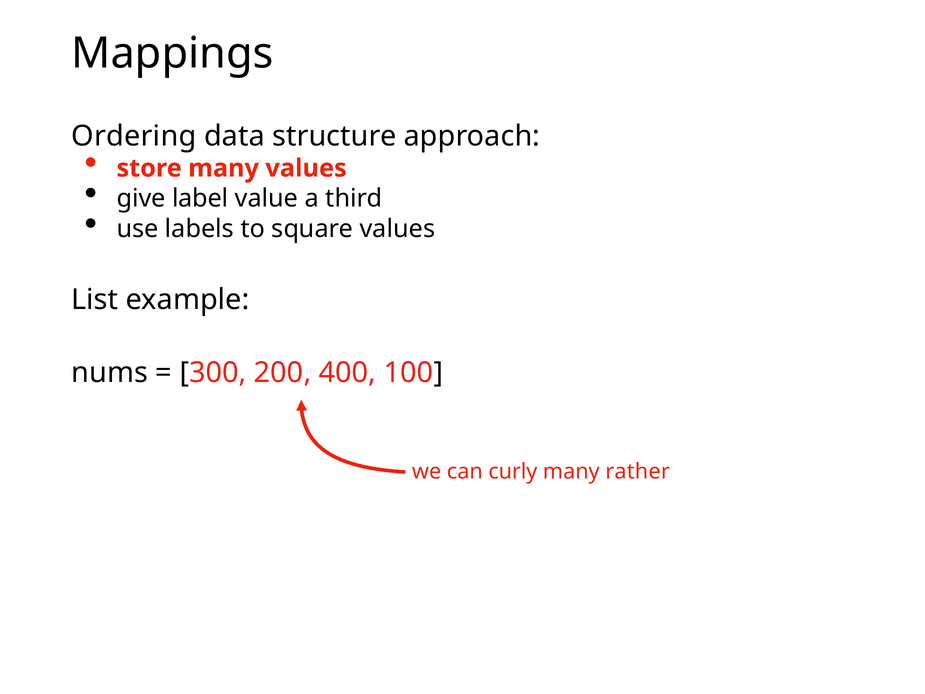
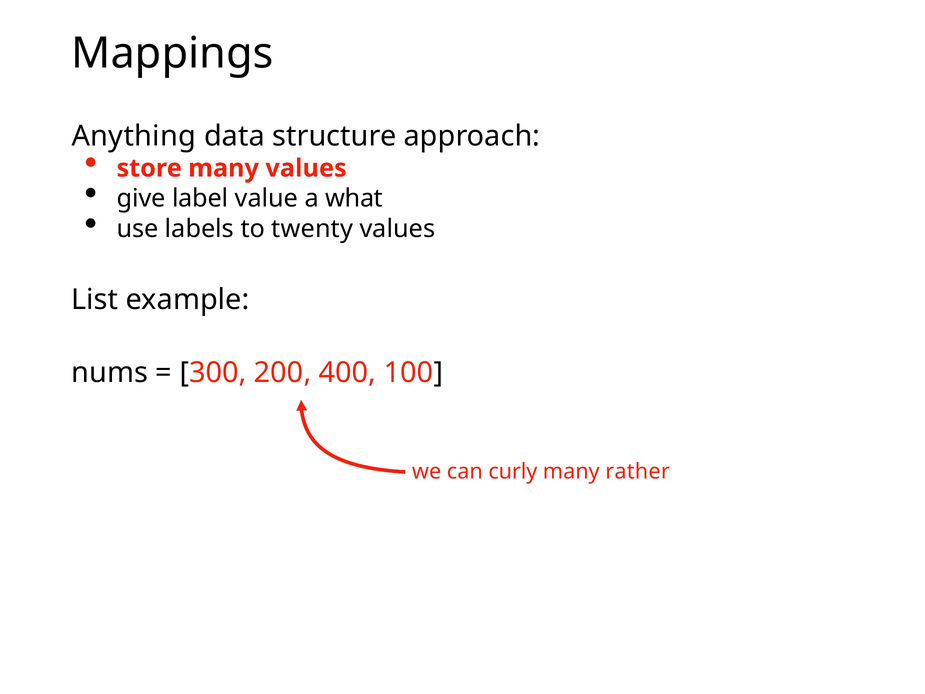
Ordering: Ordering -> Anything (134, 136)
third: third -> what (354, 199)
square: square -> twenty (312, 229)
